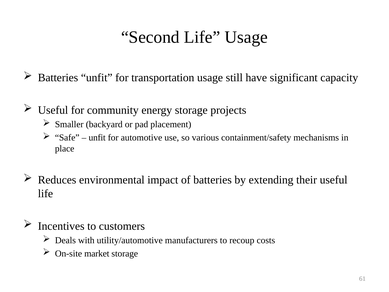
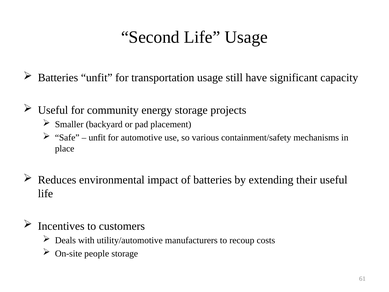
market: market -> people (97, 253)
